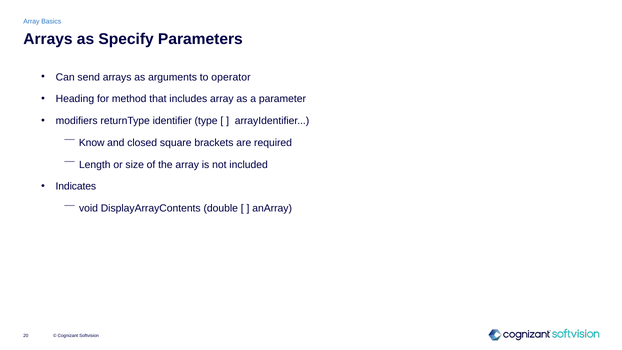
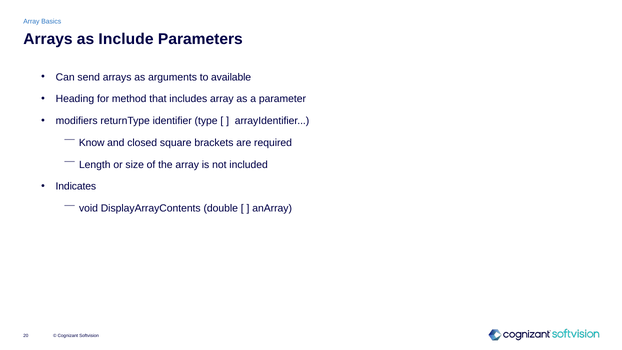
Specify: Specify -> Include (126, 39)
operator: operator -> available (231, 77)
